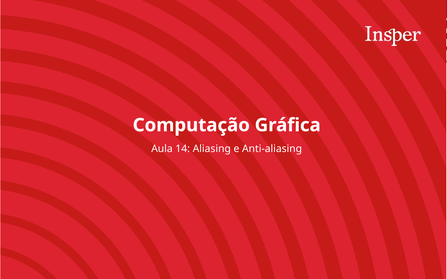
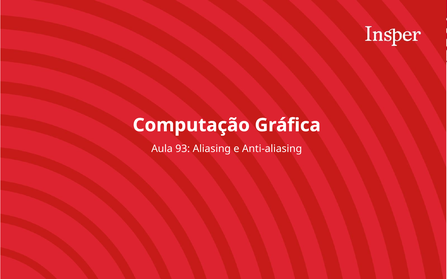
14: 14 -> 93 (183, 149)
